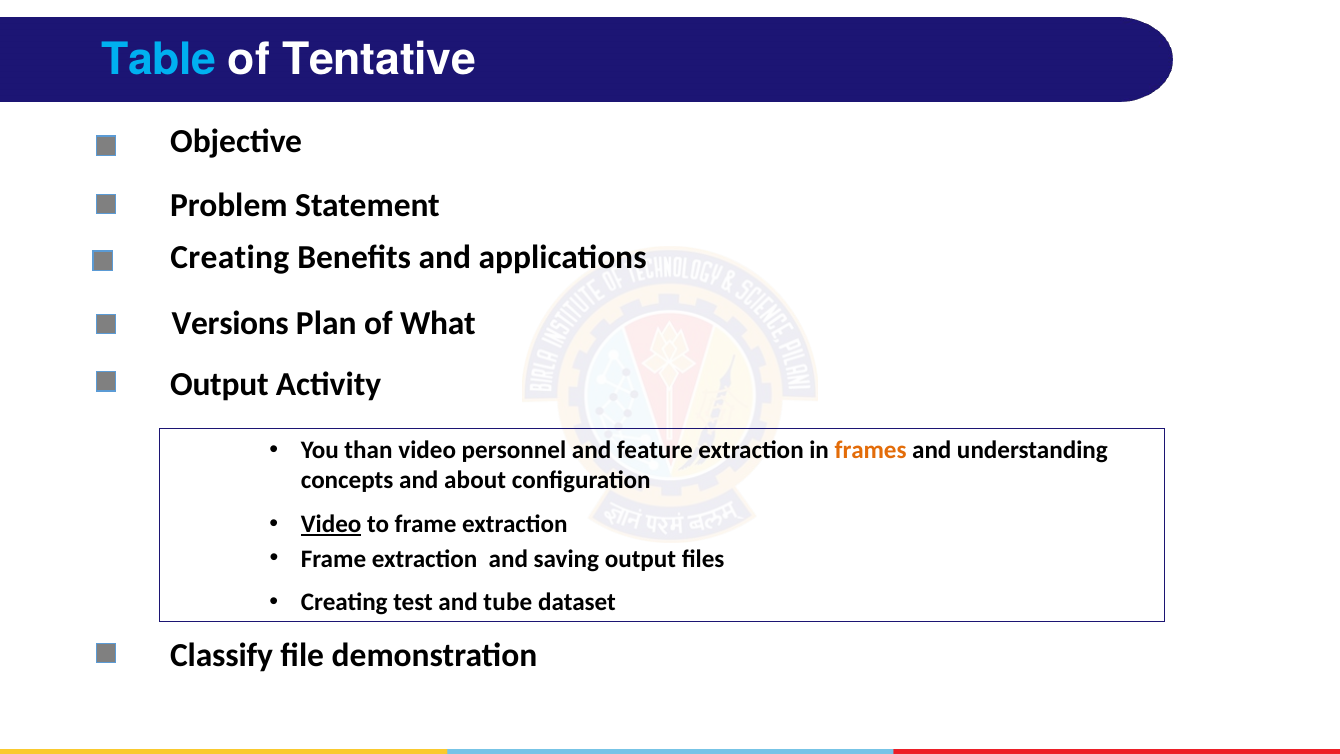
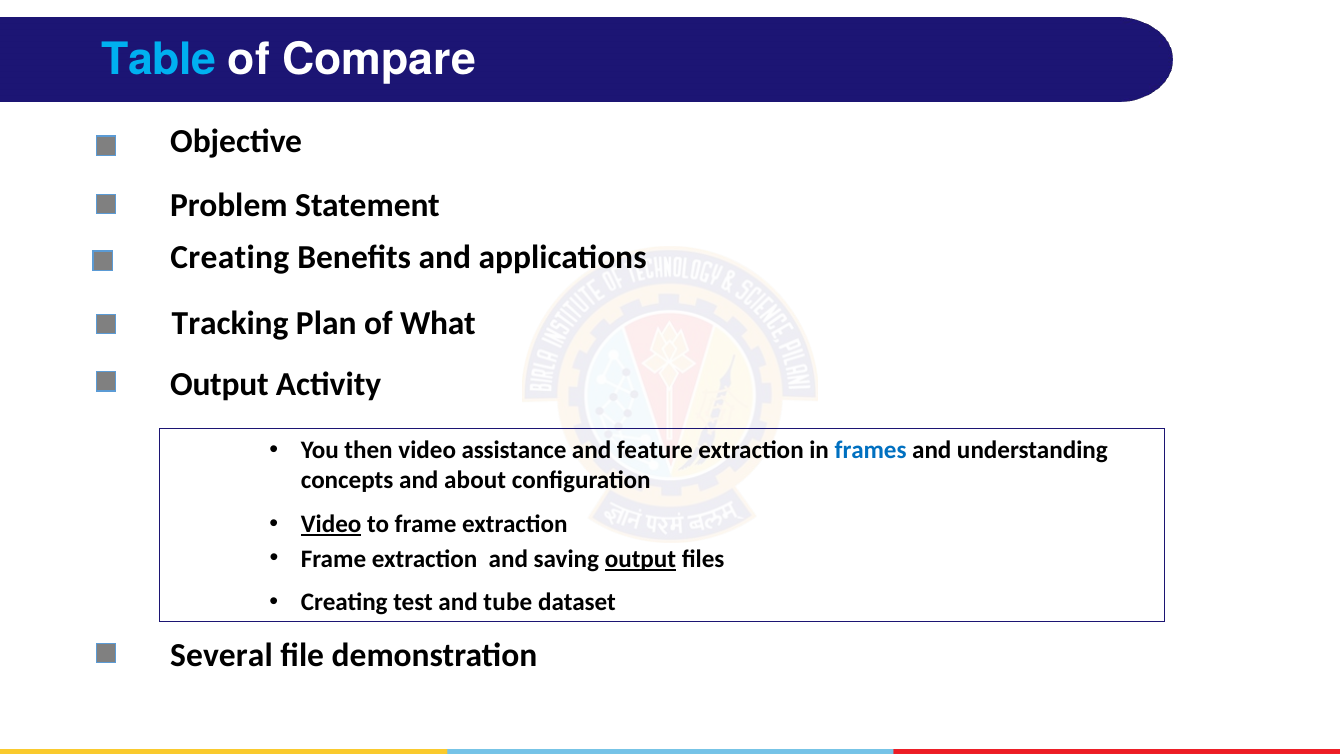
Tentative: Tentative -> Compare (379, 59)
Versions: Versions -> Tracking (230, 324)
than: than -> then (369, 450)
personnel: personnel -> assistance (514, 450)
frames colour: orange -> blue (871, 450)
output underline: none -> present (640, 559)
Classify: Classify -> Several (221, 656)
